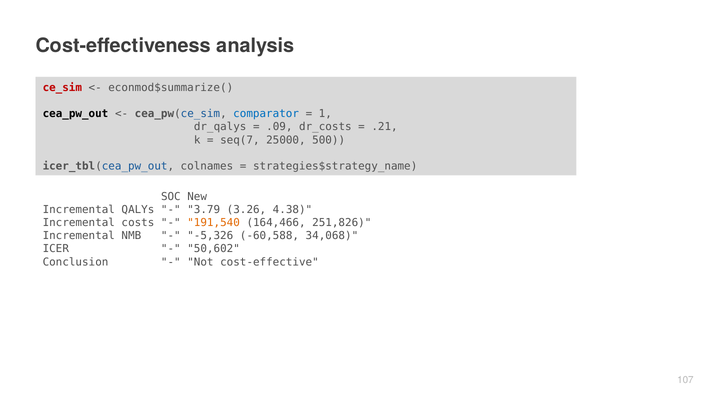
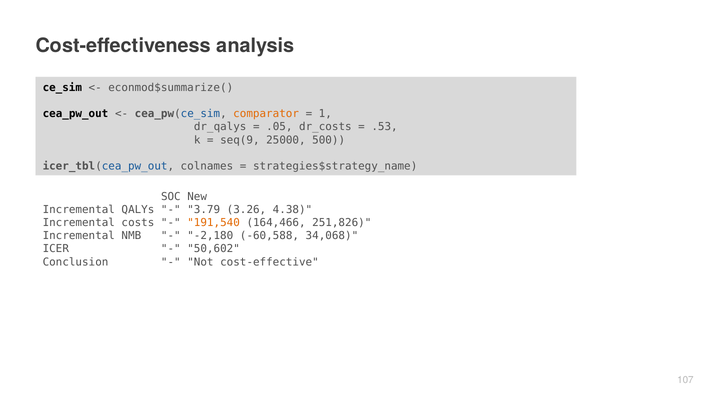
ce_sim colour: red -> black (62, 88)
comparator colour: blue -> orange (266, 114)
.09: .09 -> .05 (279, 127)
.21: .21 -> .53 (385, 127)
seq(7: seq(7 -> seq(9 (240, 140)
-5,326: -5,326 -> -2,180 (210, 236)
